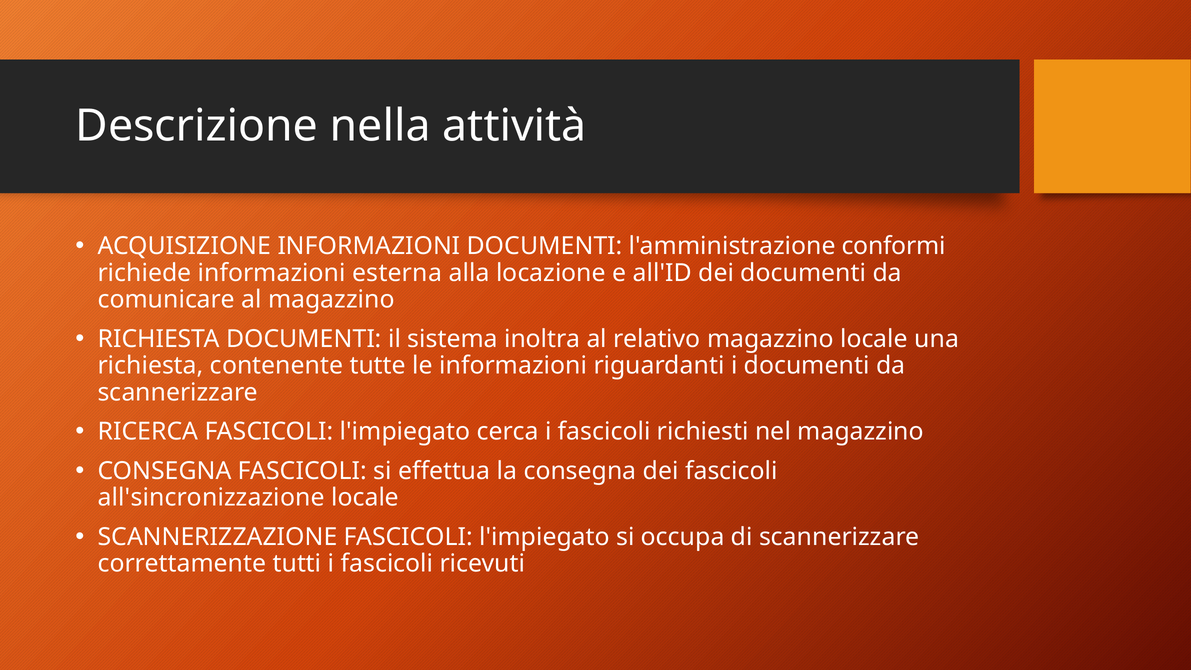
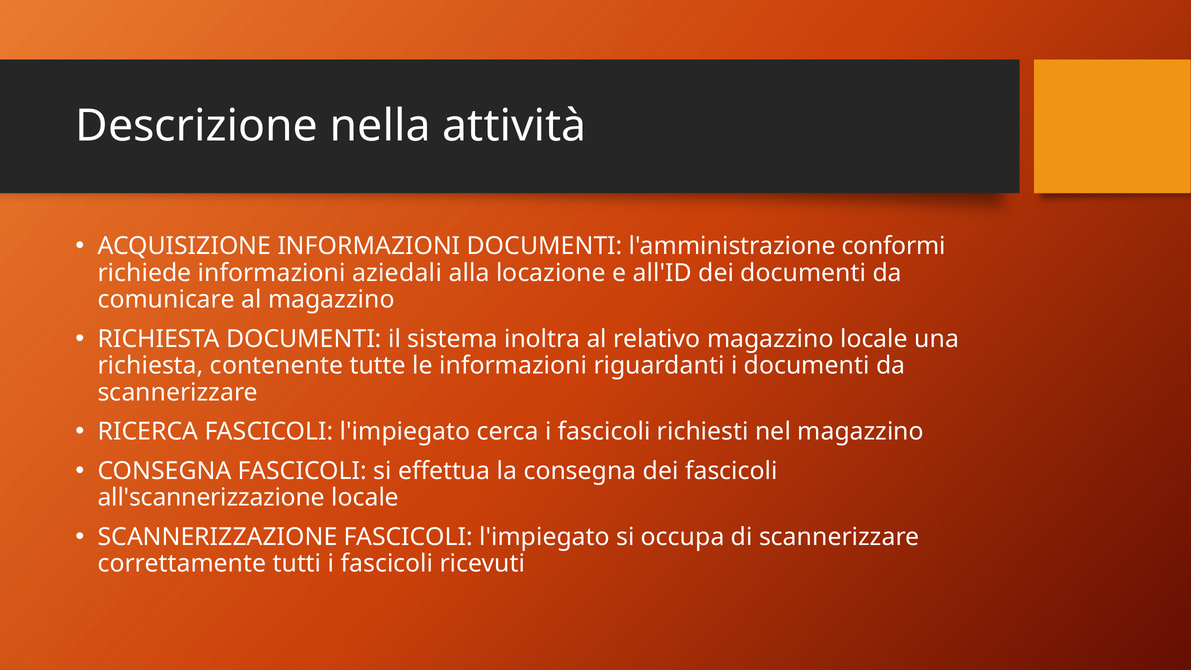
esterna: esterna -> aziedali (397, 273)
all'sincronizzazione: all'sincronizzazione -> all'scannerizzazione (211, 498)
